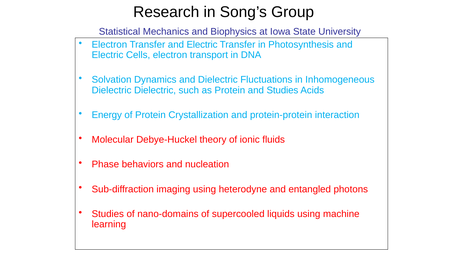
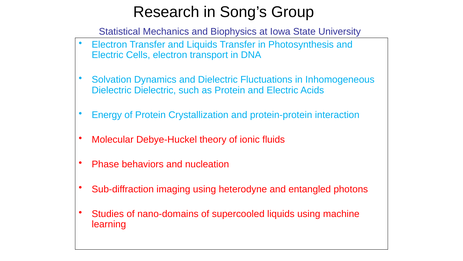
Transfer and Electric: Electric -> Liquids (202, 45)
Protein and Studies: Studies -> Electric (282, 90)
